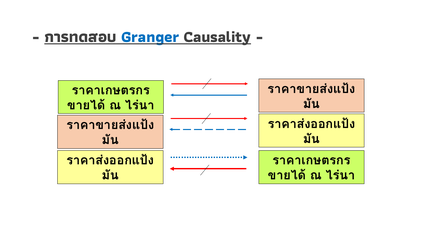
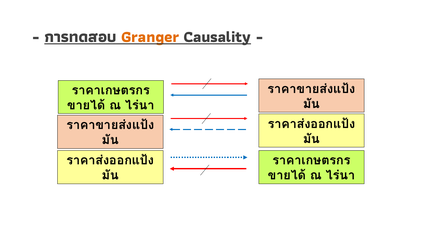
Granger colour: blue -> orange (150, 37)
